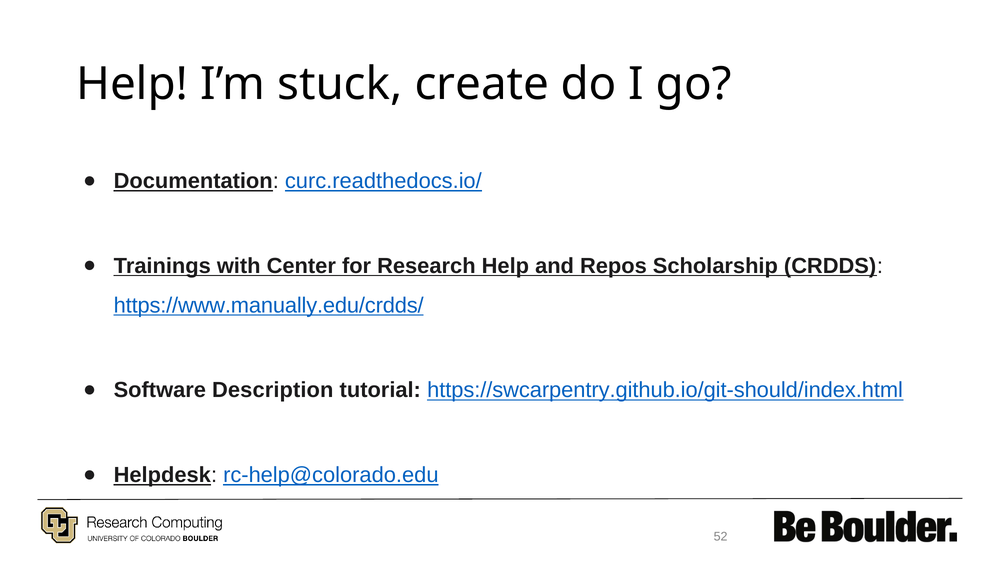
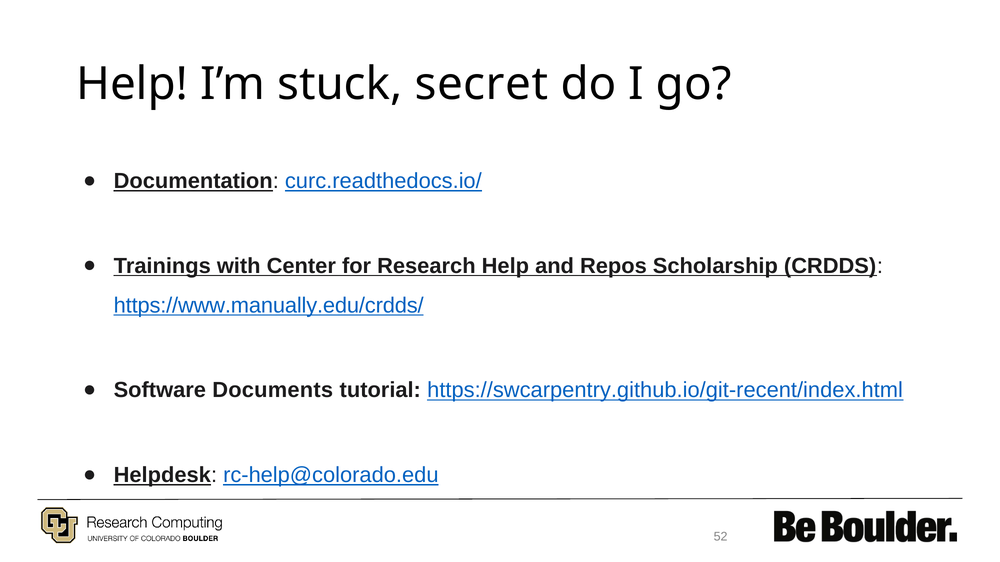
create: create -> secret (481, 84)
Description: Description -> Documents (273, 391)
https://swcarpentry.github.io/git-should/index.html: https://swcarpentry.github.io/git-should/index.html -> https://swcarpentry.github.io/git-recent/index.html (665, 391)
